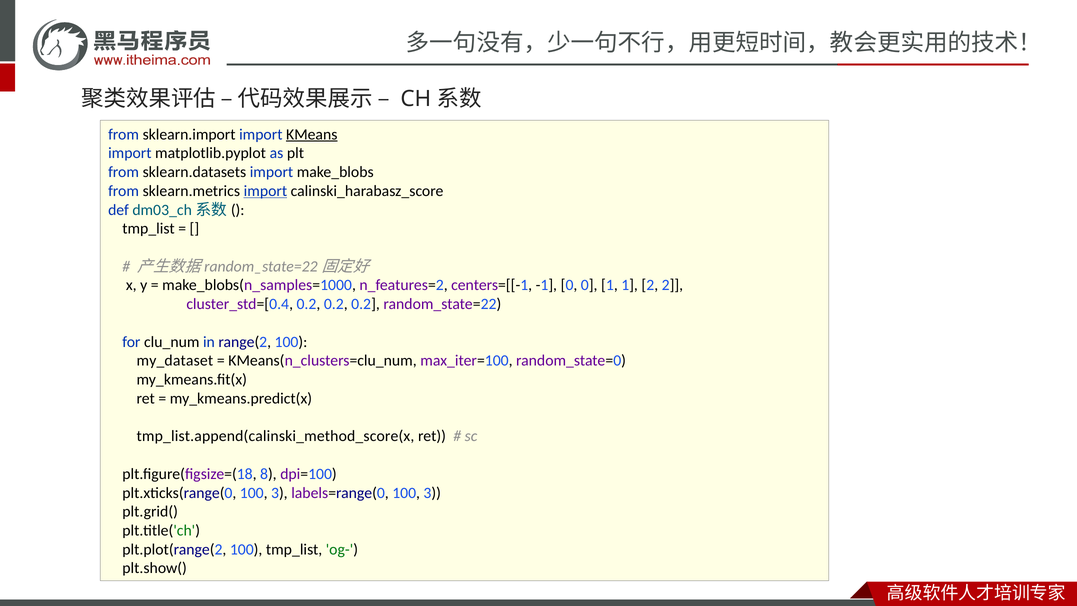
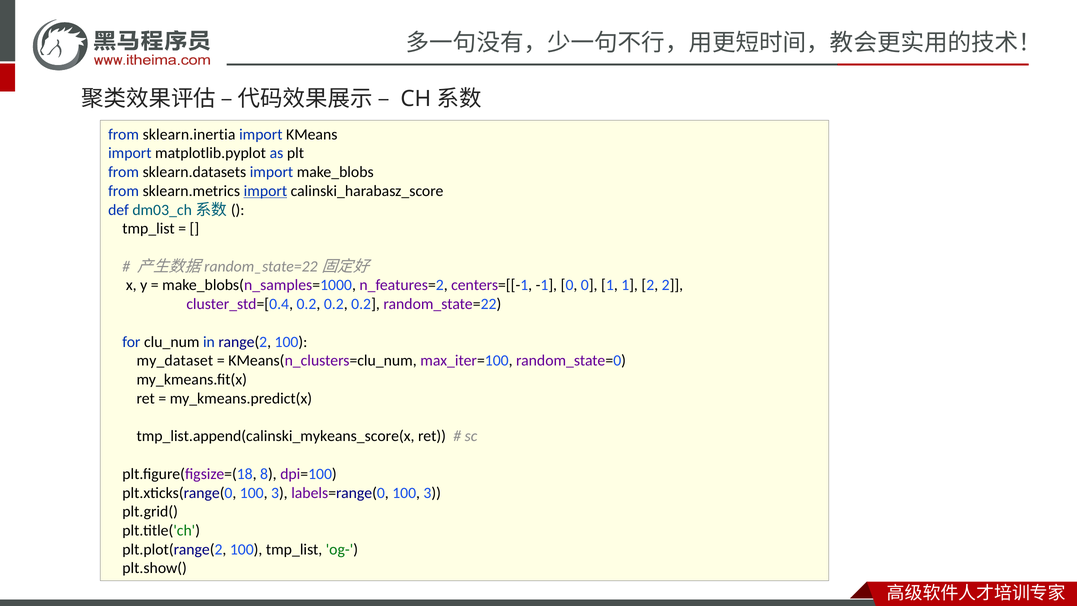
sklearn.import: sklearn.import -> sklearn.inertia (189, 134)
KMeans underline: present -> none (312, 134)
tmp_list.append(calinski_method_score(x: tmp_list.append(calinski_method_score(x -> tmp_list.append(calinski_mykeans_score(x (276, 436)
